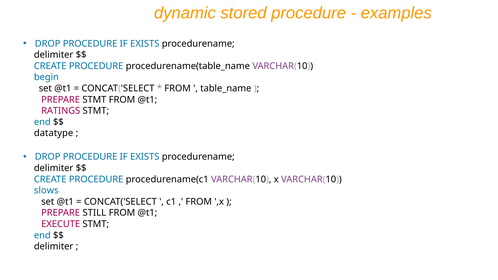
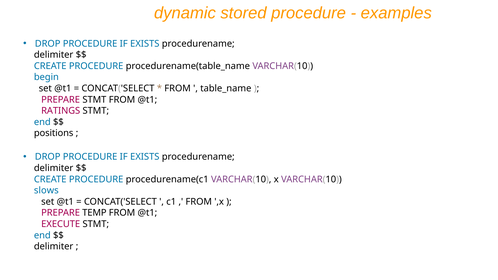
datatype: datatype -> positions (54, 133)
STILL: STILL -> TEMP (94, 213)
